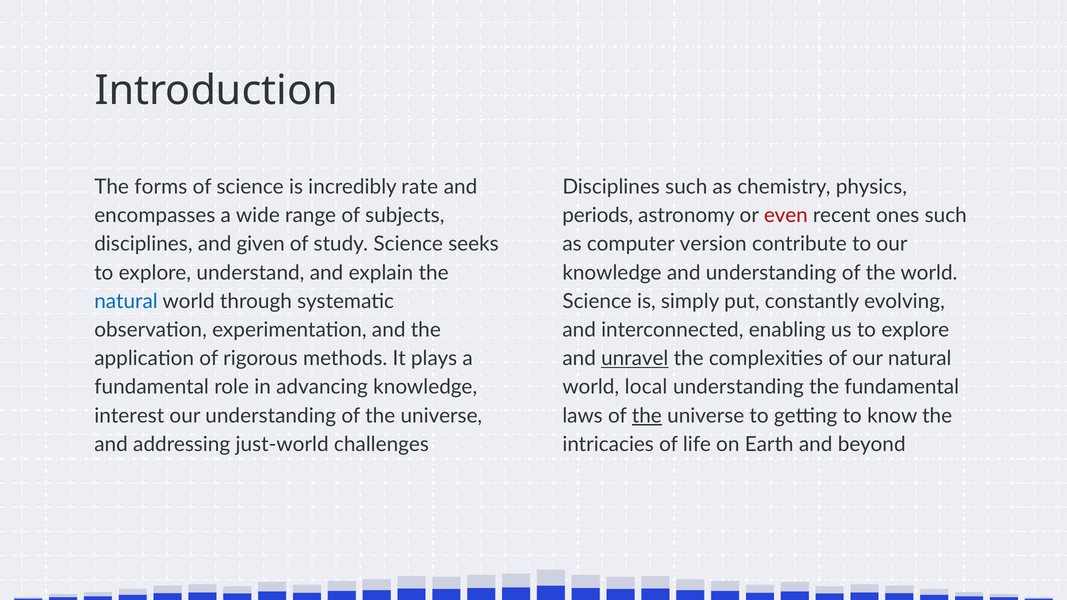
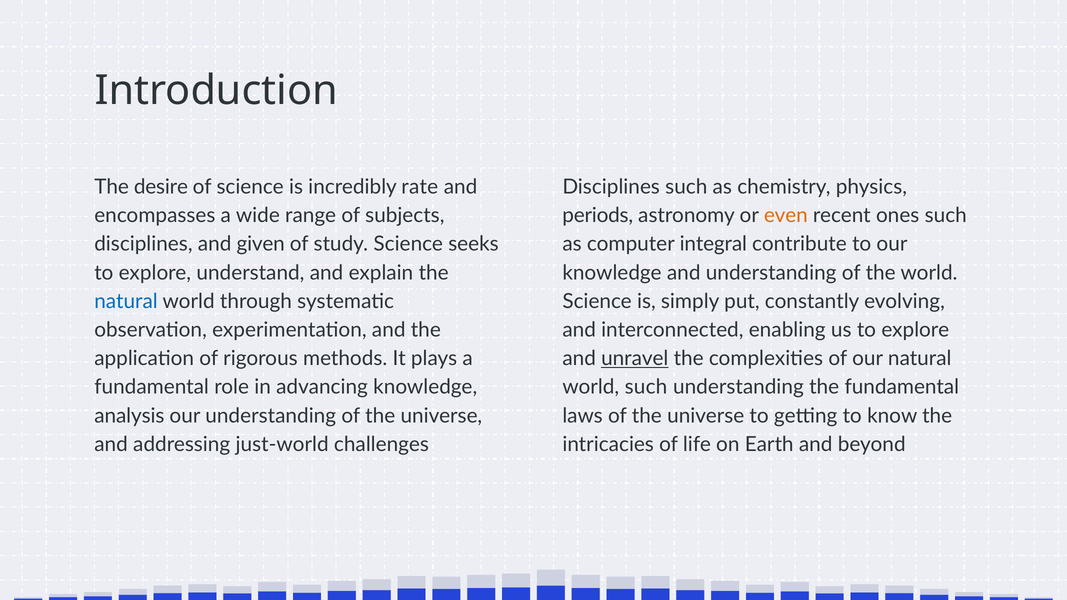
forms: forms -> desire (161, 187)
even colour: red -> orange (786, 216)
version: version -> integral (713, 244)
world local: local -> such (646, 387)
interest: interest -> analysis (129, 416)
the underline: present -> none (647, 416)
